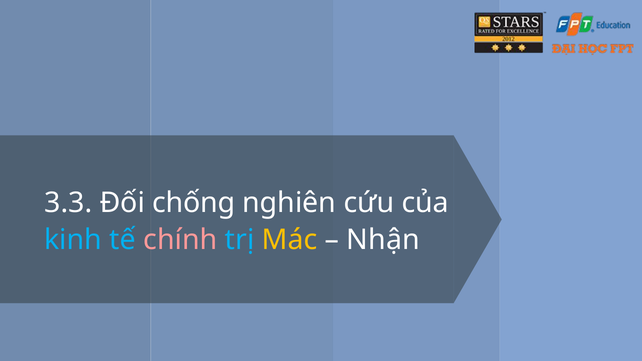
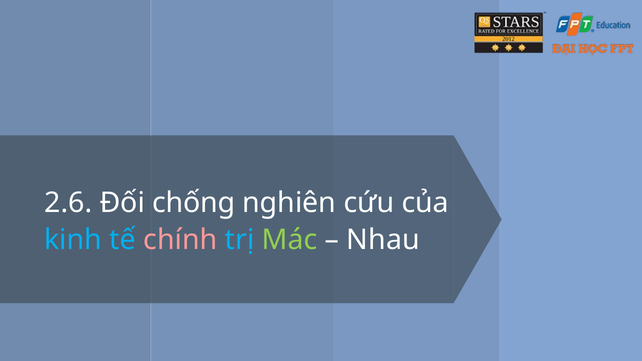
3.3: 3.3 -> 2.6 (68, 203)
Mác colour: yellow -> light green (290, 240)
Nhận: Nhận -> Nhau (383, 240)
